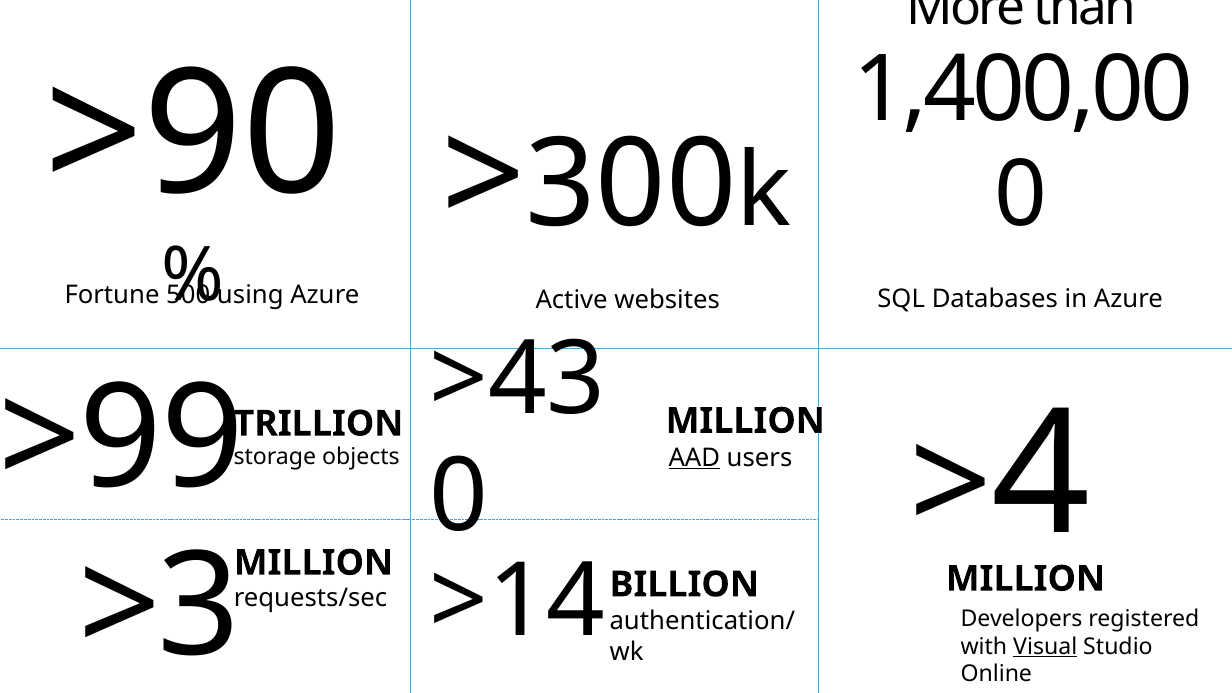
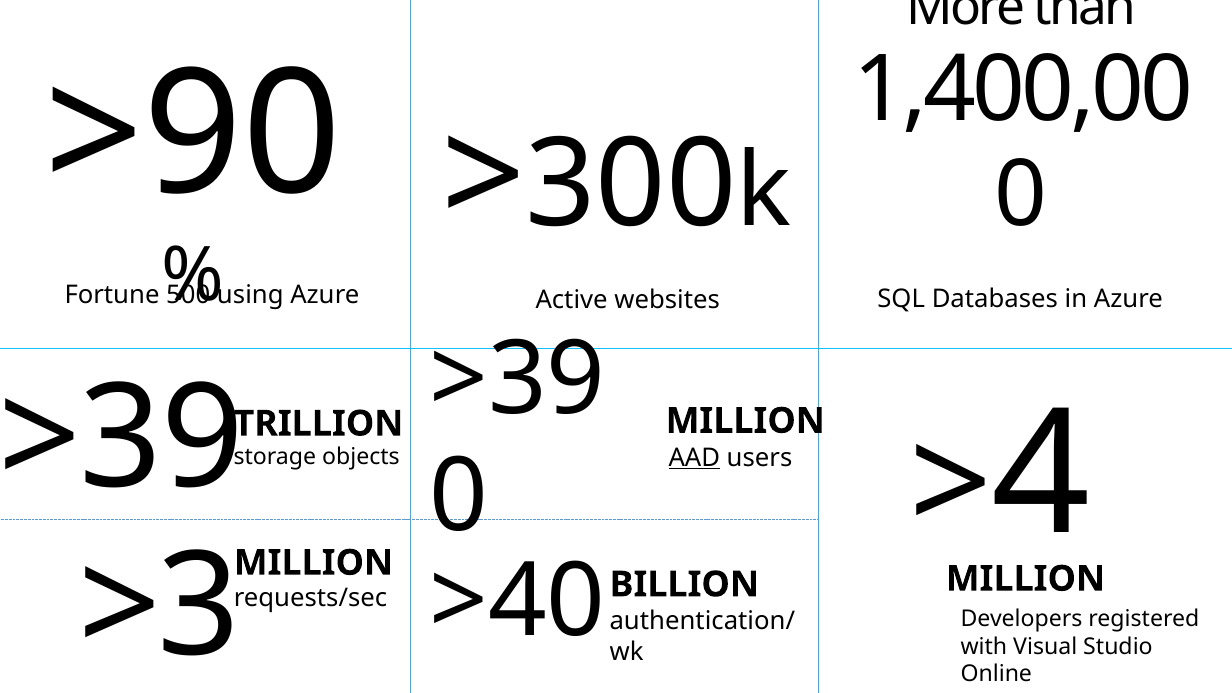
>43: >43 -> >39 (517, 380)
>99: >99 -> >39 (121, 438)
>14: >14 -> >40 (517, 602)
Visual underline: present -> none (1045, 647)
